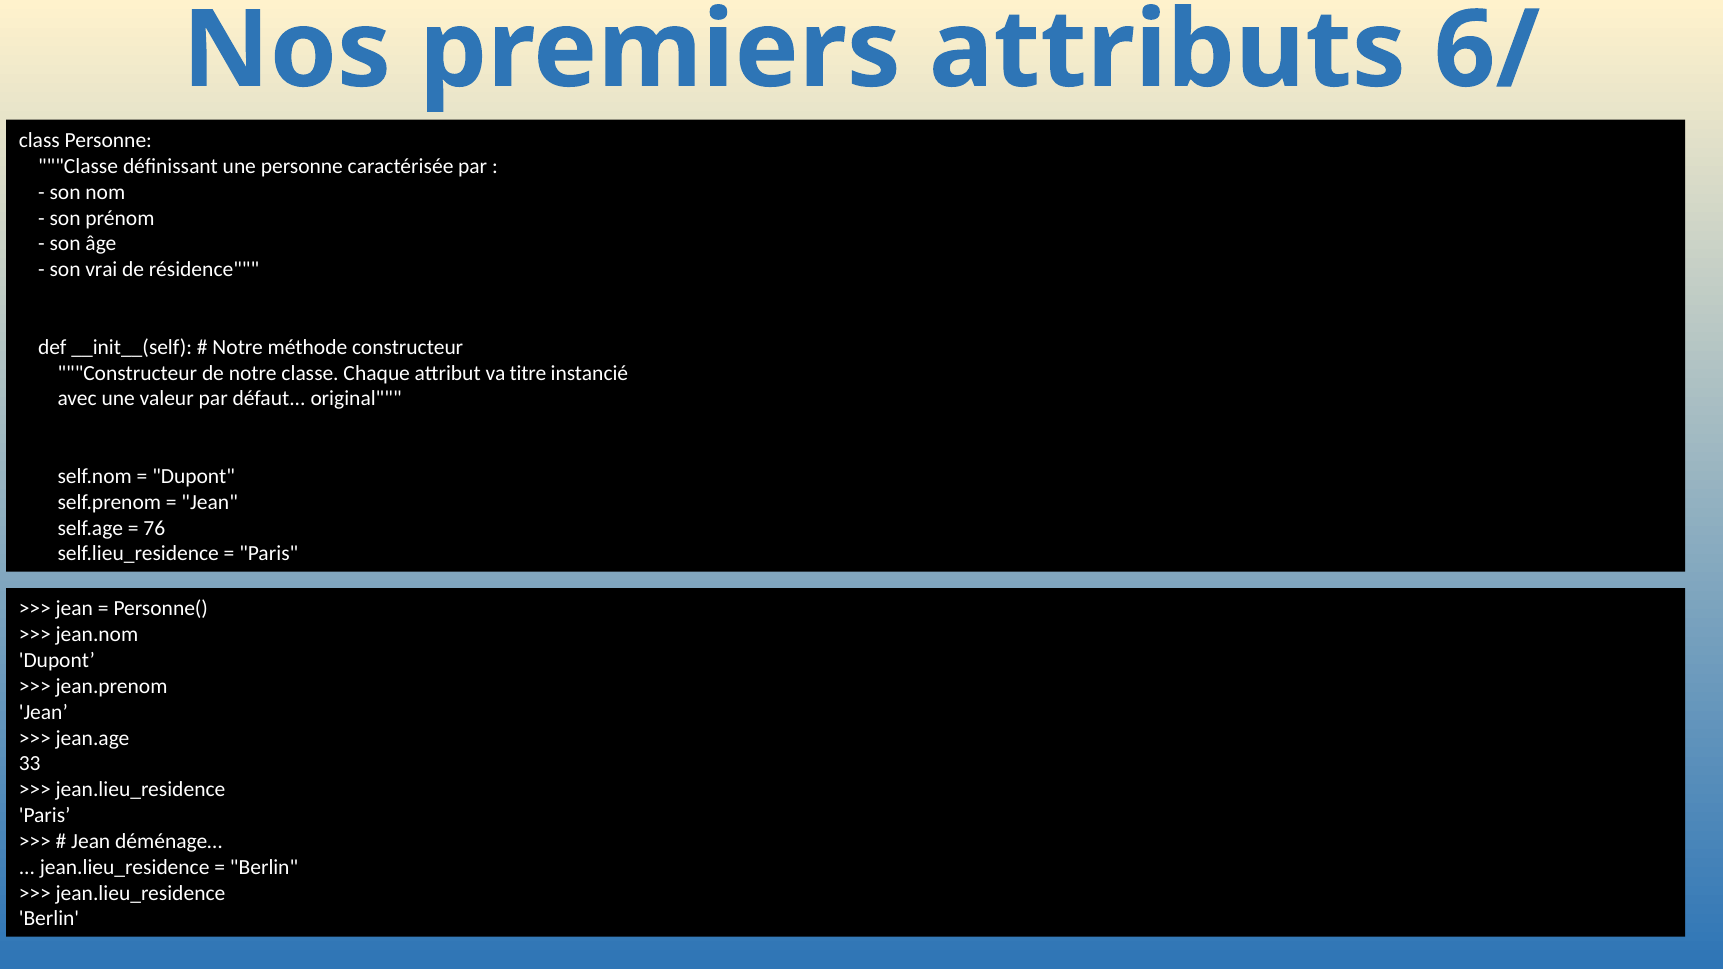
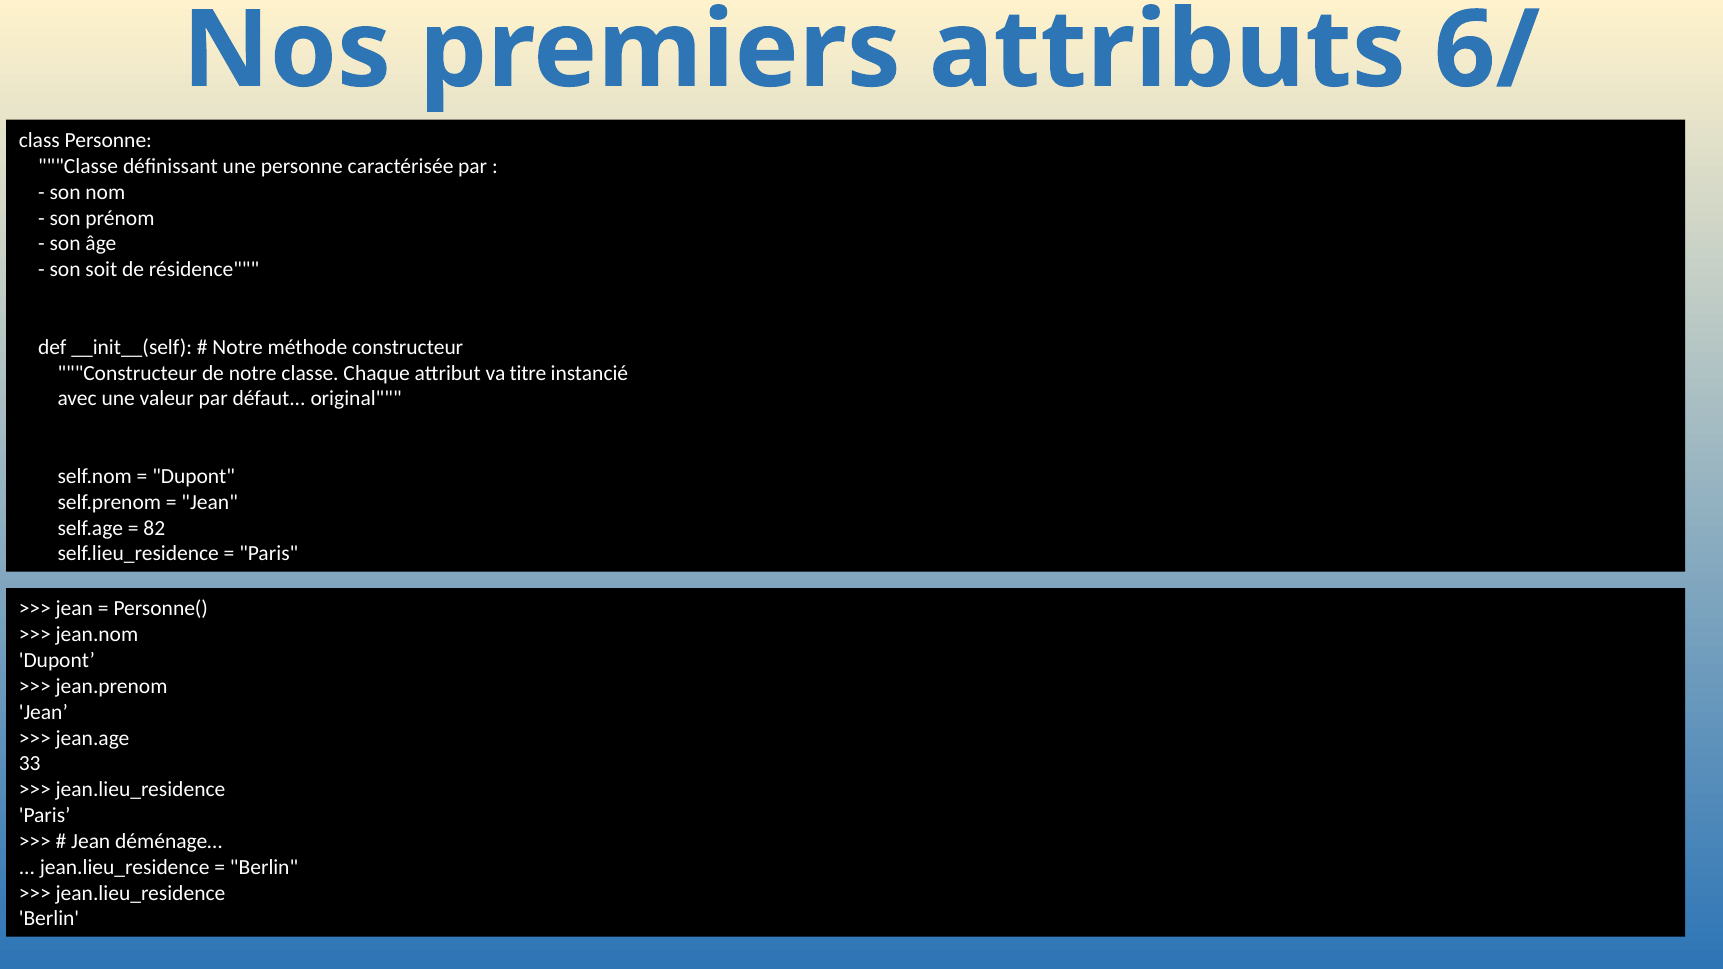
vrai: vrai -> soit (101, 270)
76: 76 -> 82 (154, 528)
